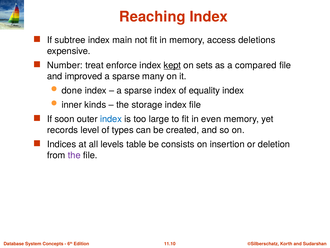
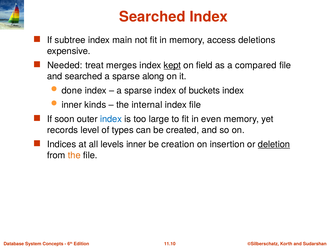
Reaching: Reaching -> Searched (152, 17)
Number: Number -> Needed (65, 65)
enforce: enforce -> merges (122, 65)
sets: sets -> field (204, 65)
and improved: improved -> searched (84, 76)
many: many -> along (153, 76)
equality: equality -> buckets (204, 90)
storage: storage -> internal (147, 105)
levels table: table -> inner (136, 144)
consists: consists -> creation (178, 144)
deletion underline: none -> present (274, 144)
the colour: purple -> orange (74, 155)
